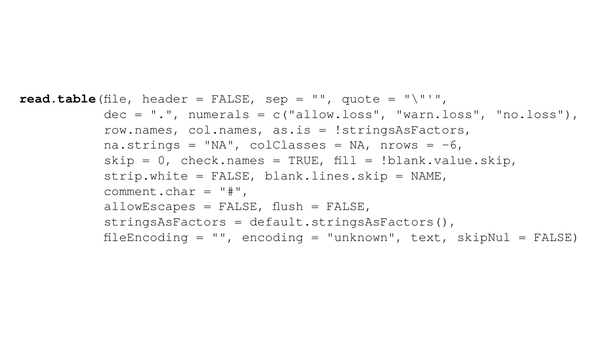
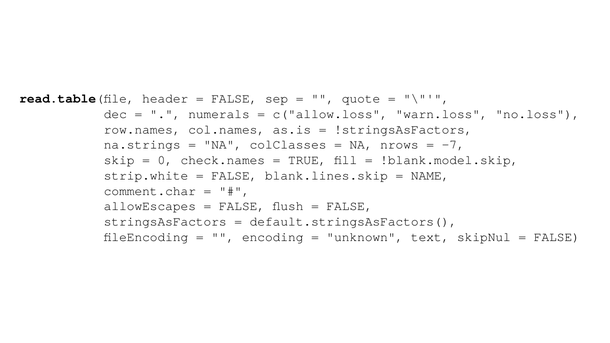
-6: -6 -> -7 (453, 145)
!blank.value.skip: !blank.value.skip -> !blank.model.skip (449, 160)
